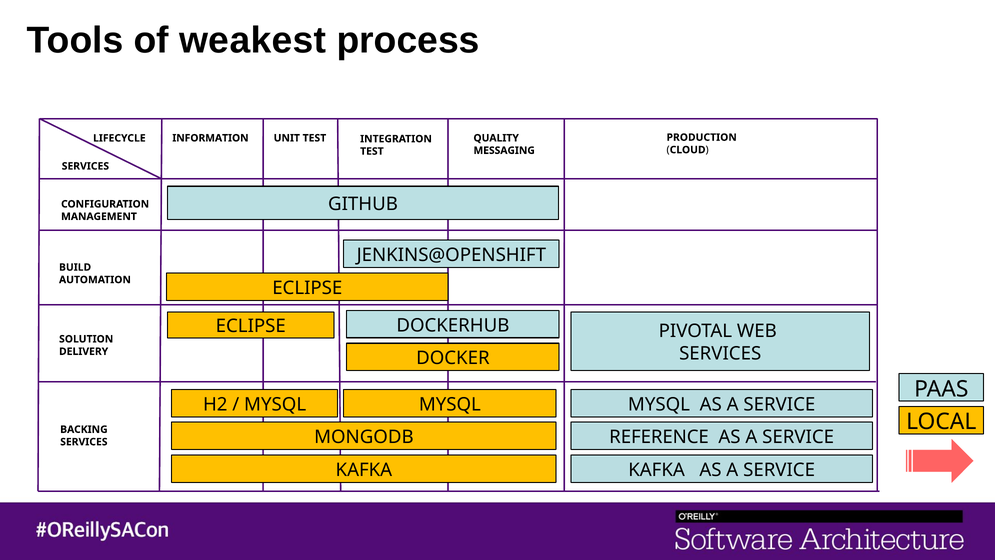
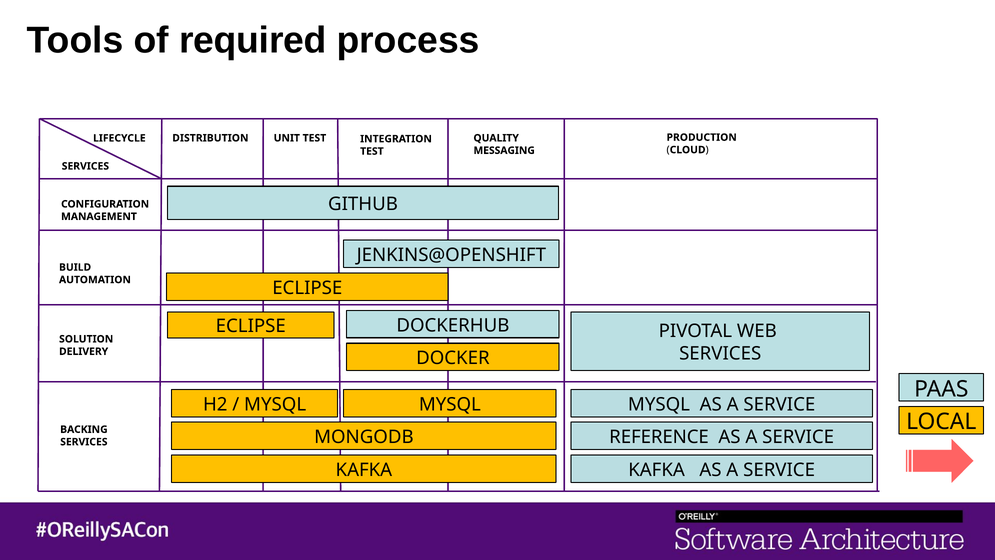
weakest: weakest -> required (253, 40)
INFORMATION: INFORMATION -> DISTRIBUTION (210, 138)
